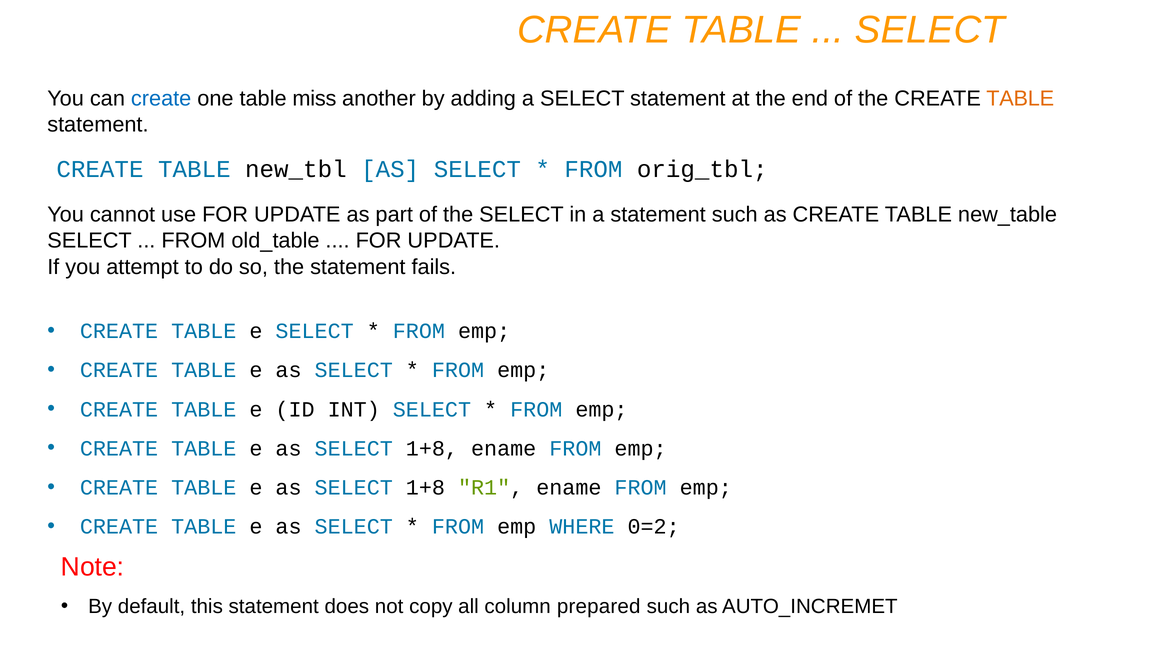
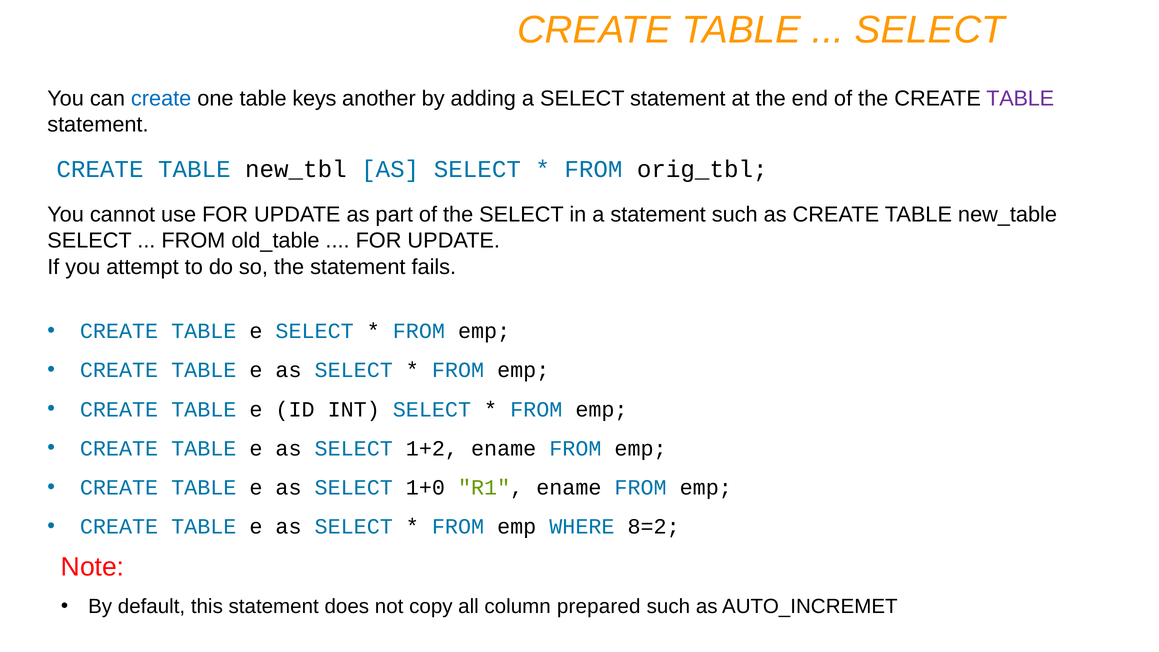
miss: miss -> keys (314, 98)
TABLE colour: orange -> purple (1020, 98)
1+8: 1+8 -> 1+2 (432, 448)
1+8: 1+8 -> 1+0 (425, 488)
0=2: 0=2 -> 8=2 (654, 527)
